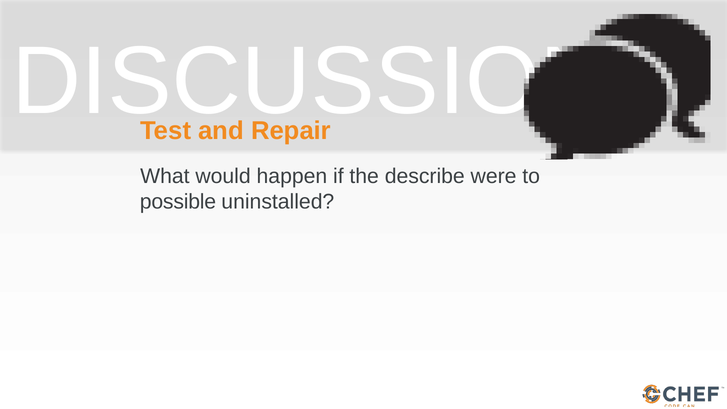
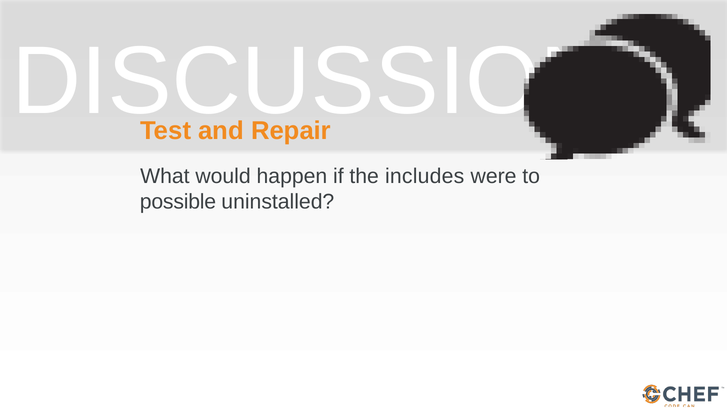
describe: describe -> includes (425, 176)
